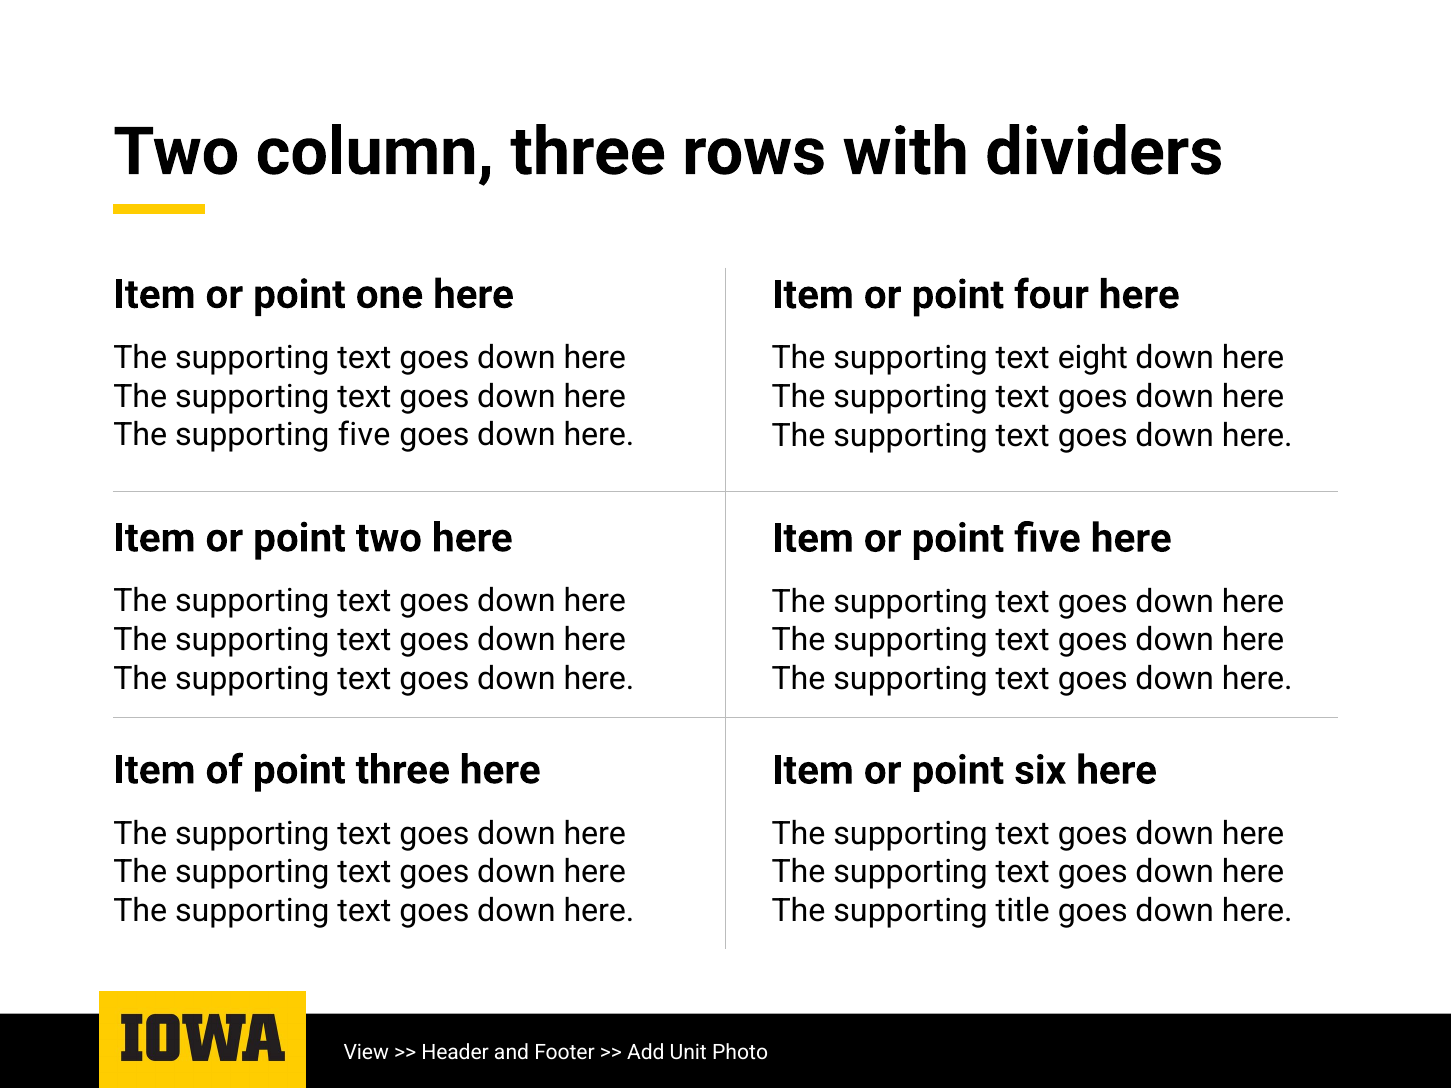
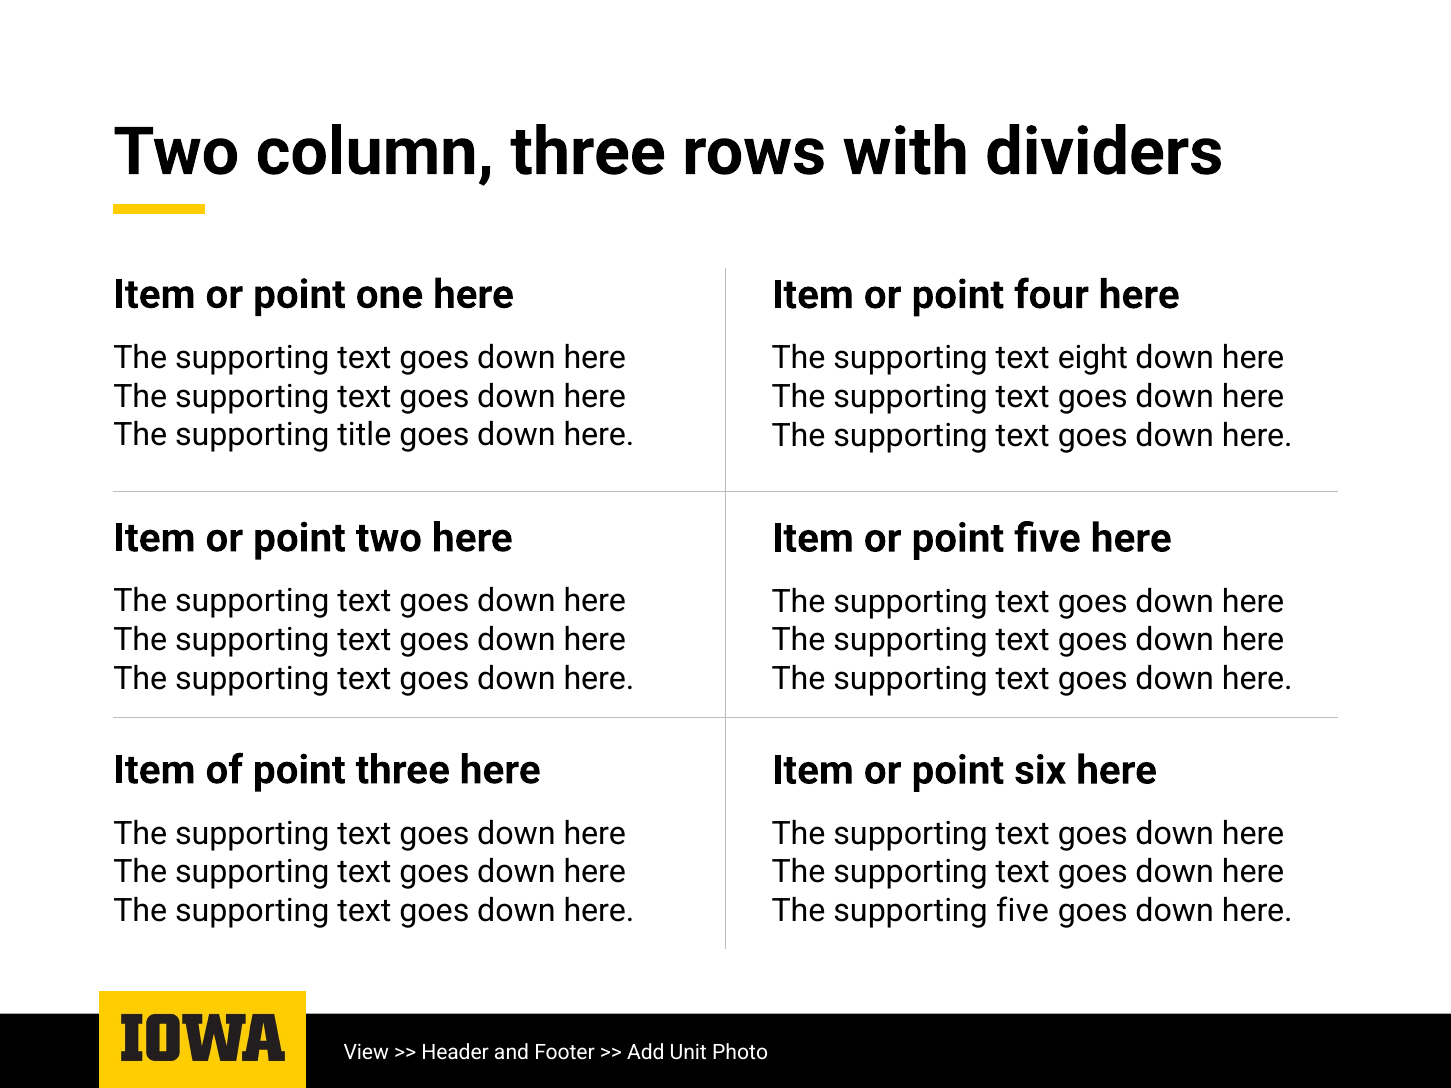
supporting five: five -> title (364, 435)
supporting title: title -> five (1023, 911)
